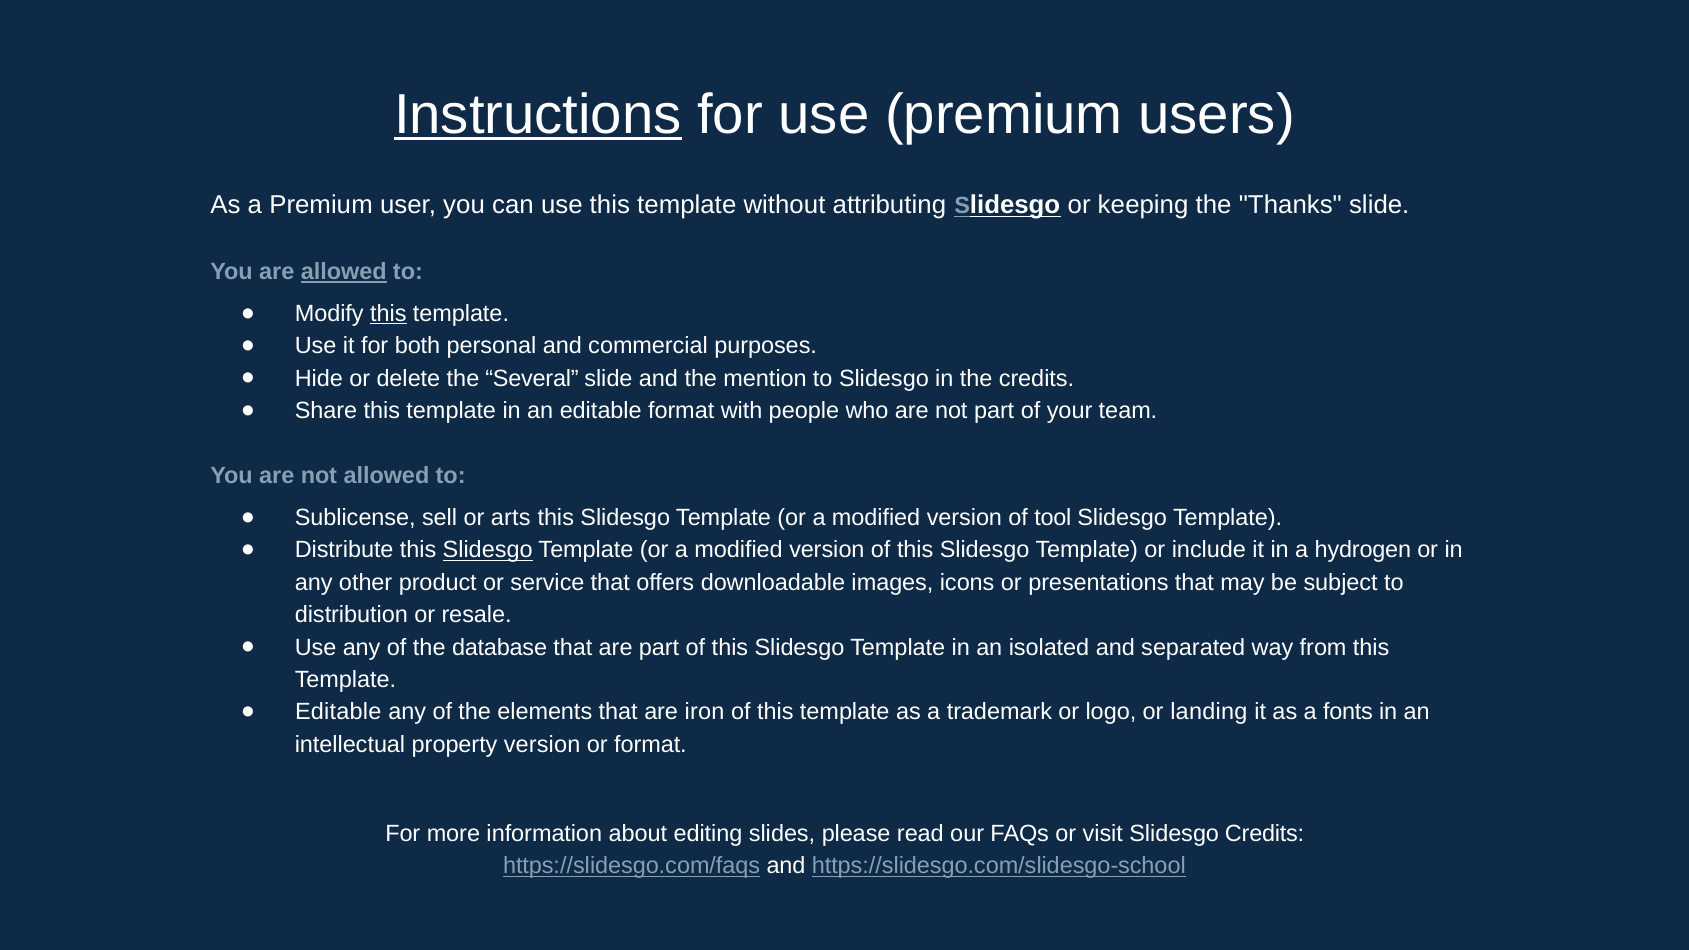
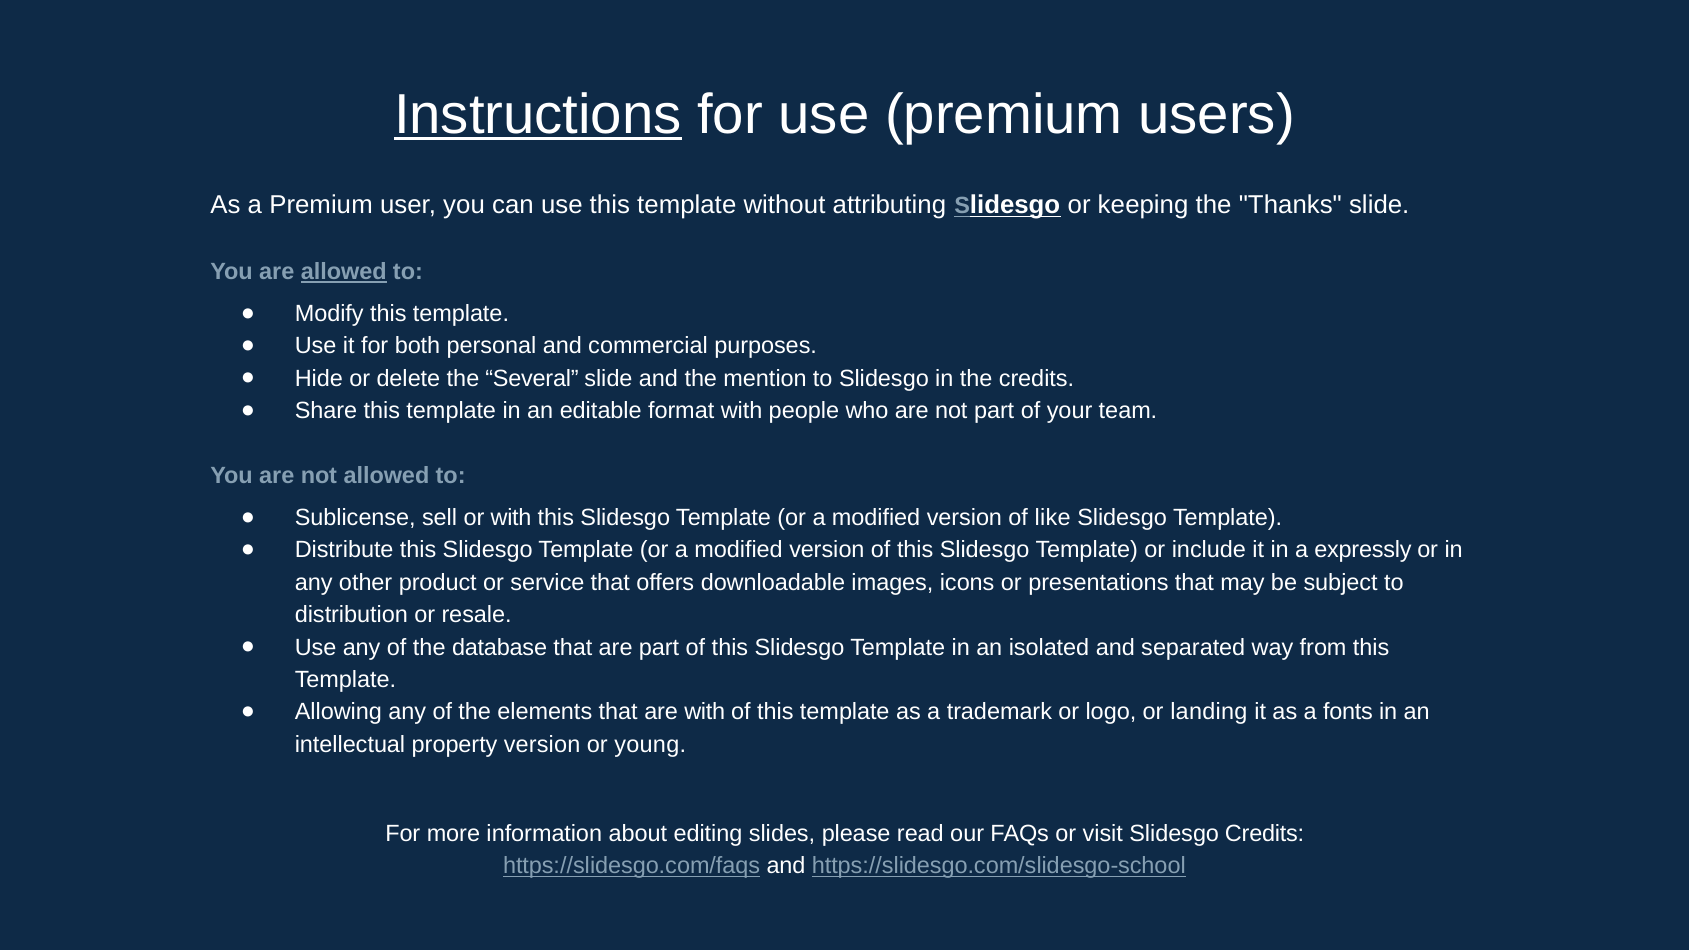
this underline: present -> none (388, 314)
or arts: arts -> with (511, 518)
tool: tool -> like (1053, 518)
Slidesgo underline: present -> none (488, 550)
hydrogen: hydrogen -> expressly (1363, 550)
Editable: Editable -> Allowing (338, 712)
are iron: iron -> with (705, 712)
or format: format -> young (650, 745)
